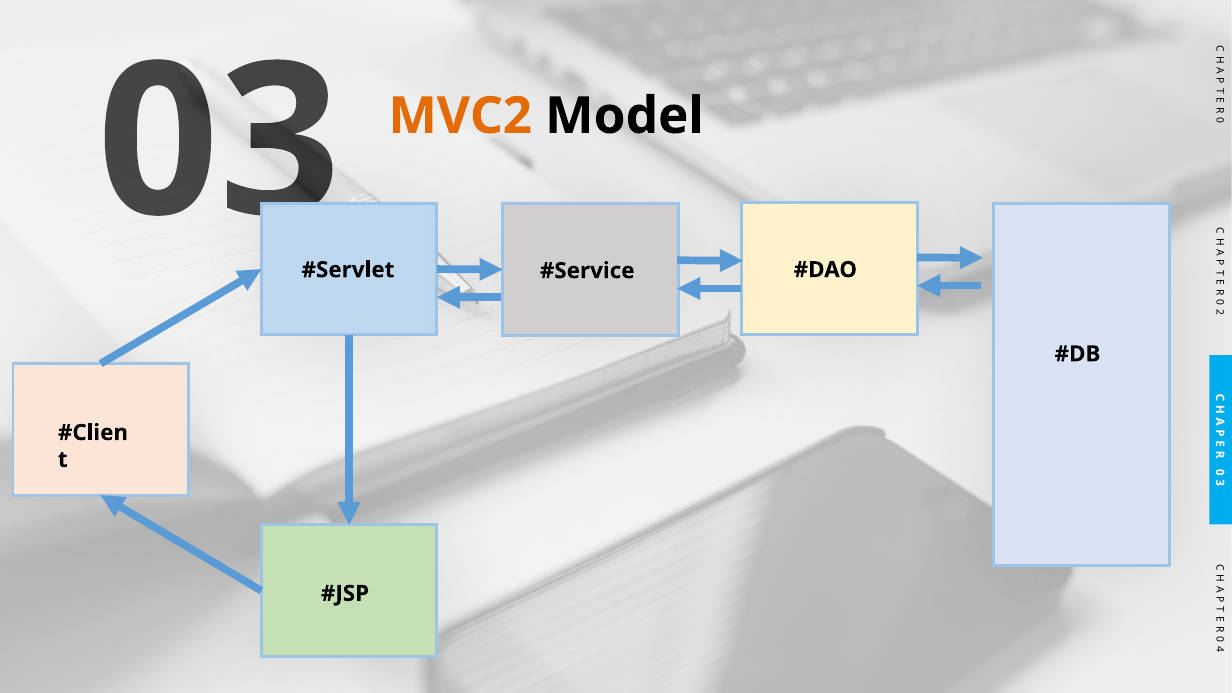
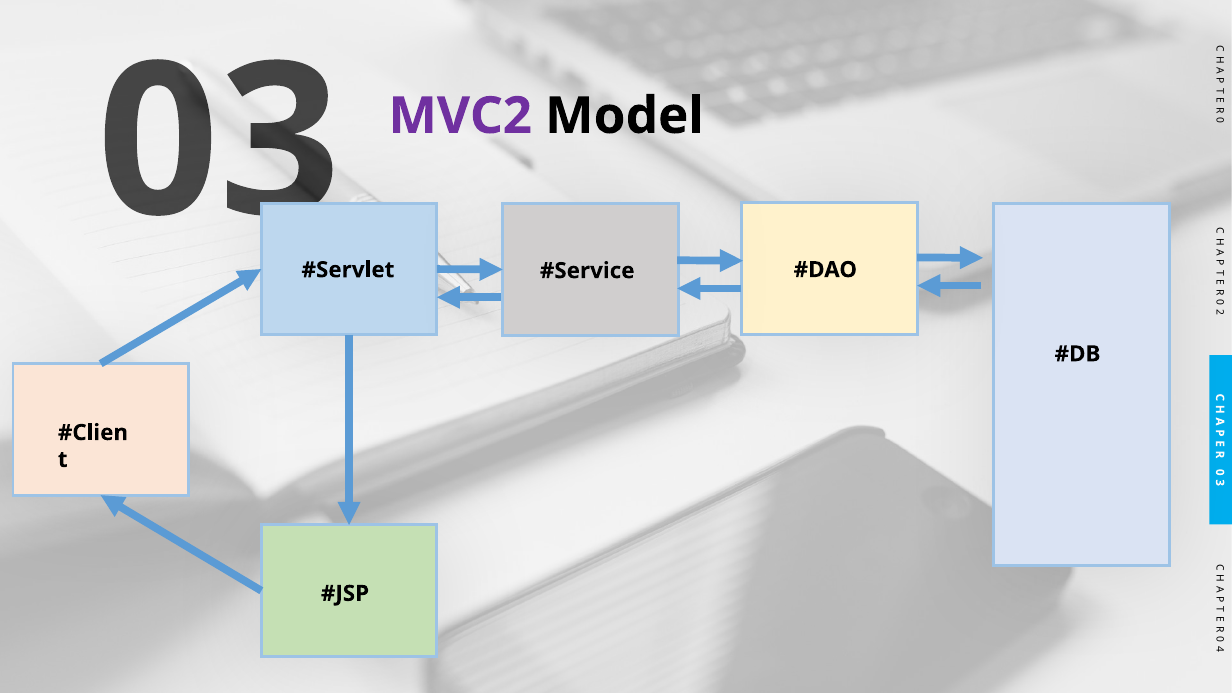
MVC2 colour: orange -> purple (460, 116)
